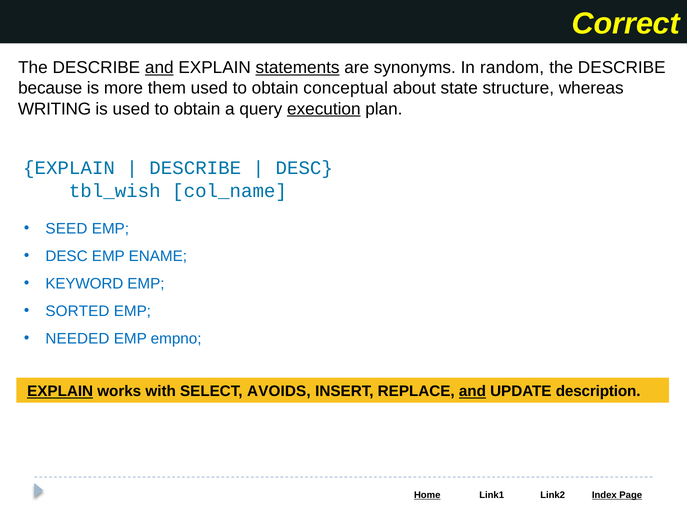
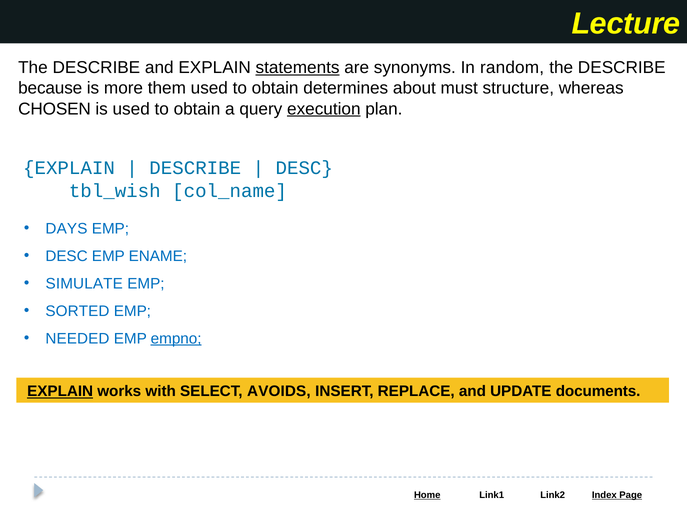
Correct: Correct -> Lecture (626, 24)
and underline: present -> none (159, 68)
conceptual: conceptual -> determines (346, 88)
state: state -> must (459, 88)
WRITING: WRITING -> CHOSEN (55, 109)
SEED: SEED -> DAYS (66, 229)
KEYWORD: KEYWORD -> SIMULATE (84, 284)
empno underline: none -> present (176, 339)
and underline: present -> none (472, 391)
description: description -> documents (598, 391)
